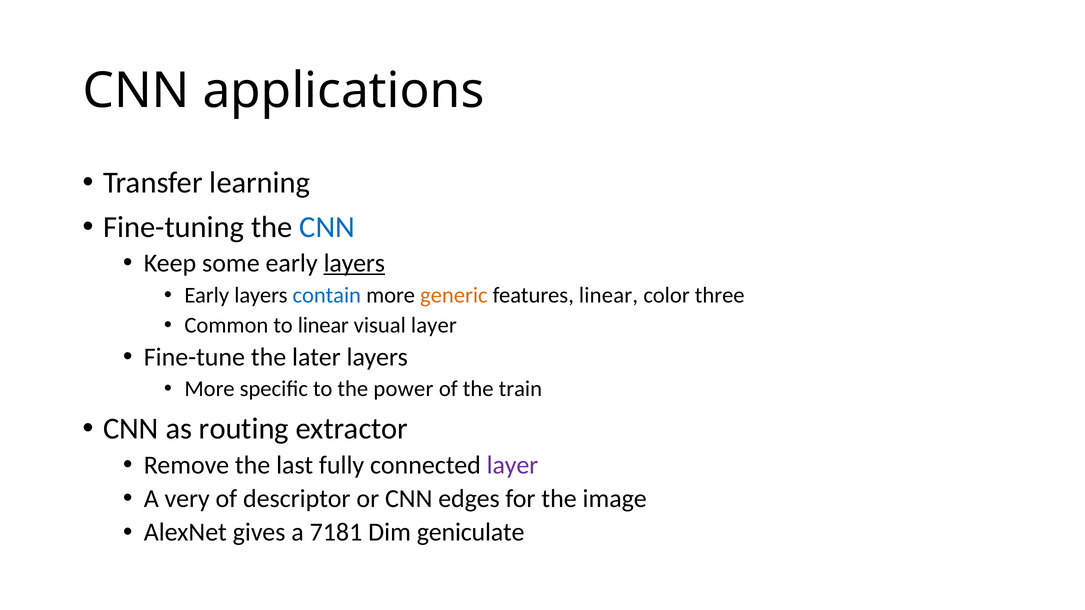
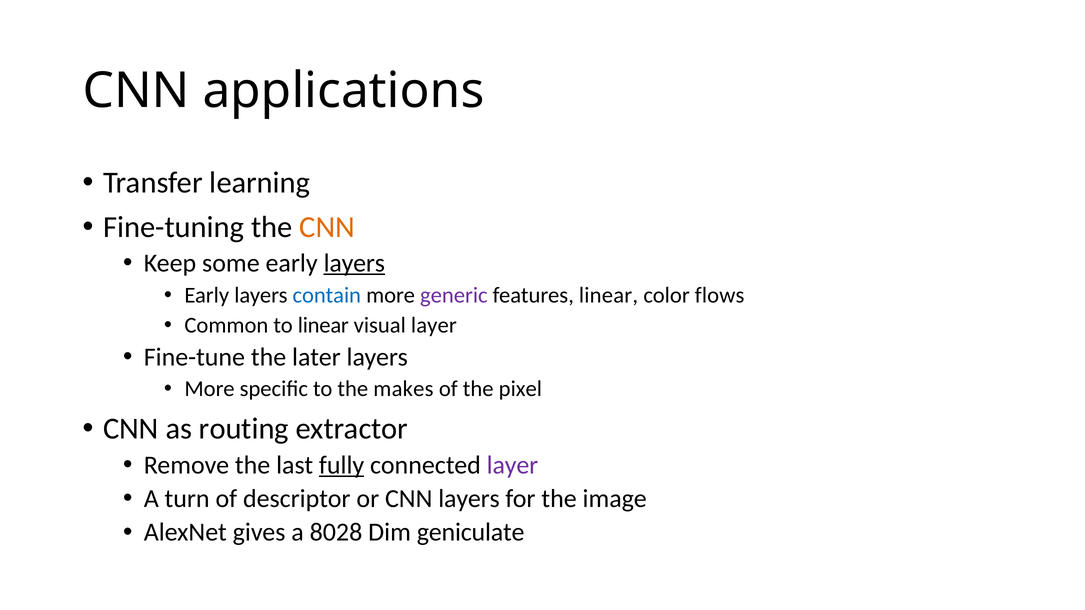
CNN colour: blue -> orange (327, 227)
generic colour: orange -> purple (454, 295)
three: three -> flows (720, 295)
power: power -> makes (403, 389)
train: train -> pixel (520, 389)
fully underline: none -> present (342, 465)
very: very -> turn (187, 499)
CNN edges: edges -> layers (469, 499)
7181: 7181 -> 8028 (336, 533)
